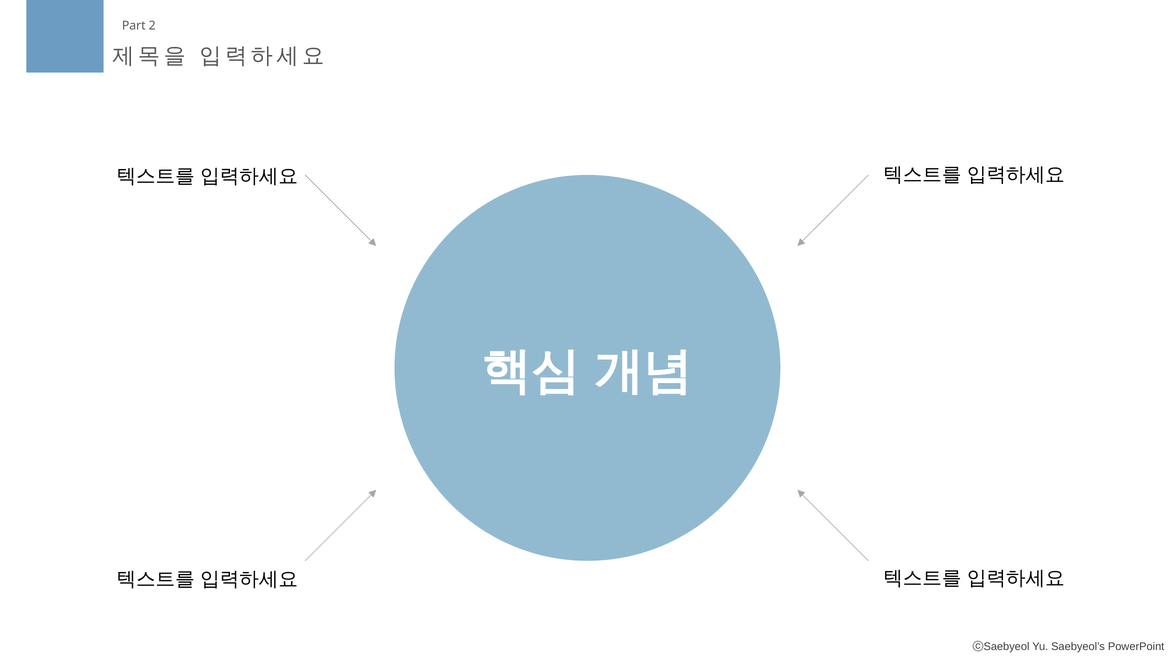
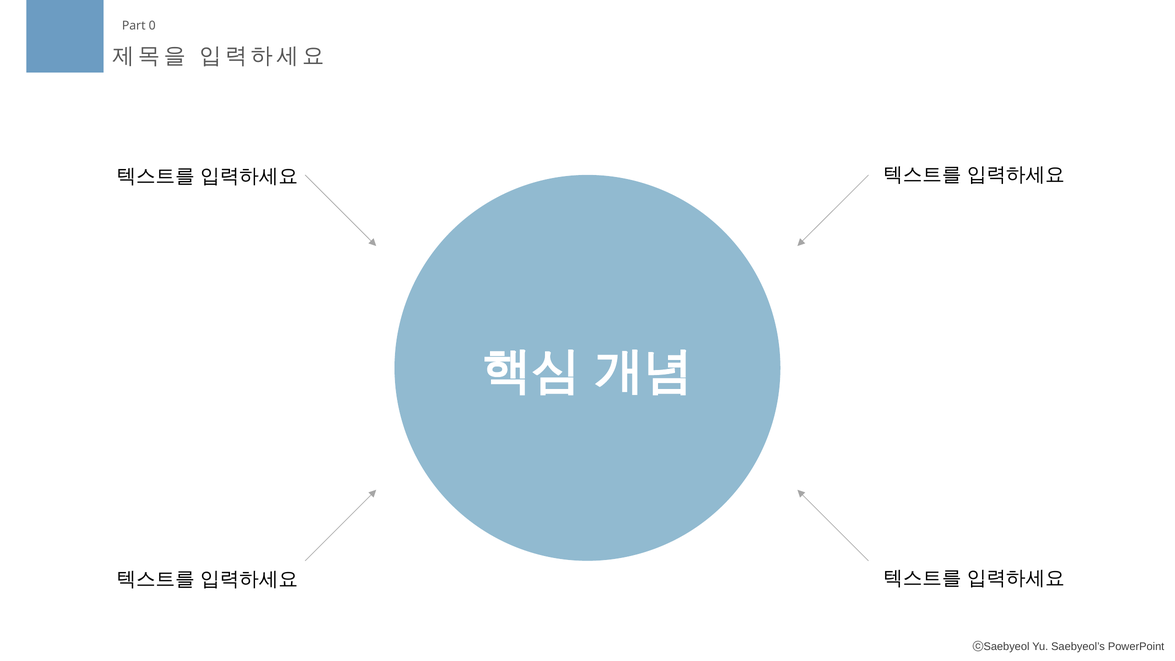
2: 2 -> 0 (152, 26)
